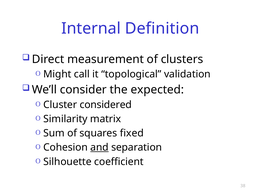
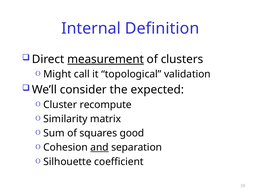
measurement underline: none -> present (106, 59)
considered: considered -> recompute (106, 105)
fixed: fixed -> good (132, 133)
